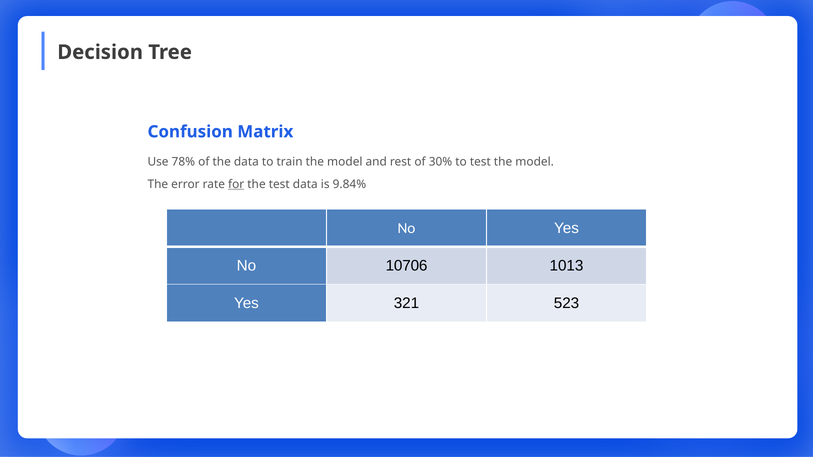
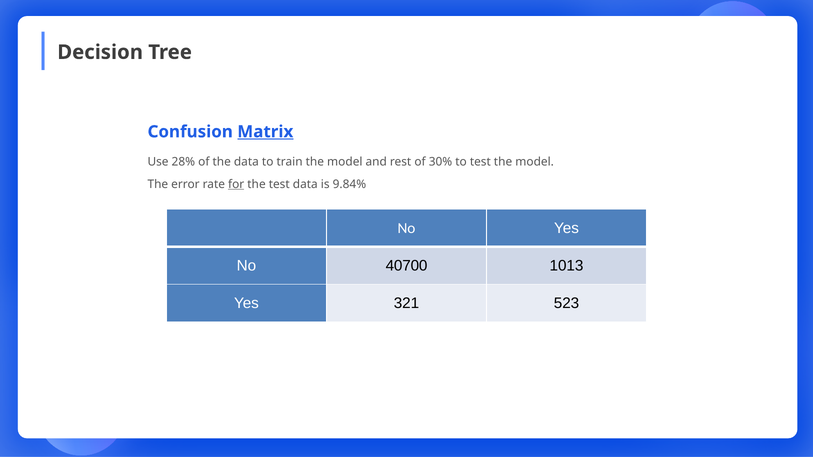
Matrix underline: none -> present (265, 132)
78%: 78% -> 28% (183, 162)
10706: 10706 -> 40700 (407, 266)
